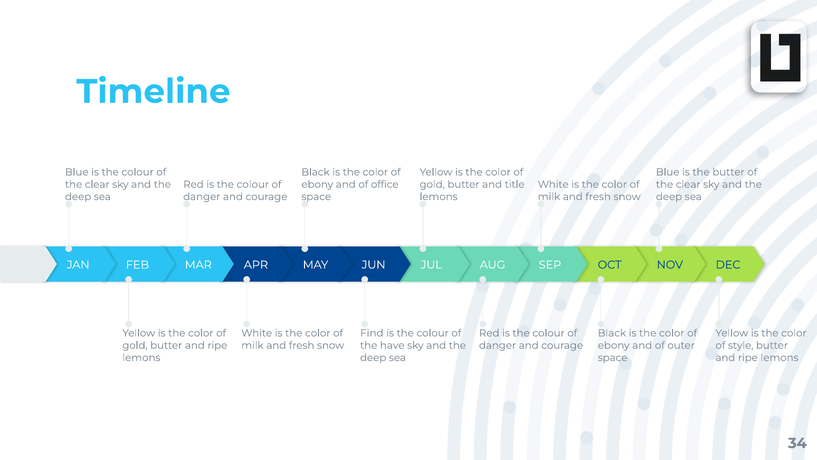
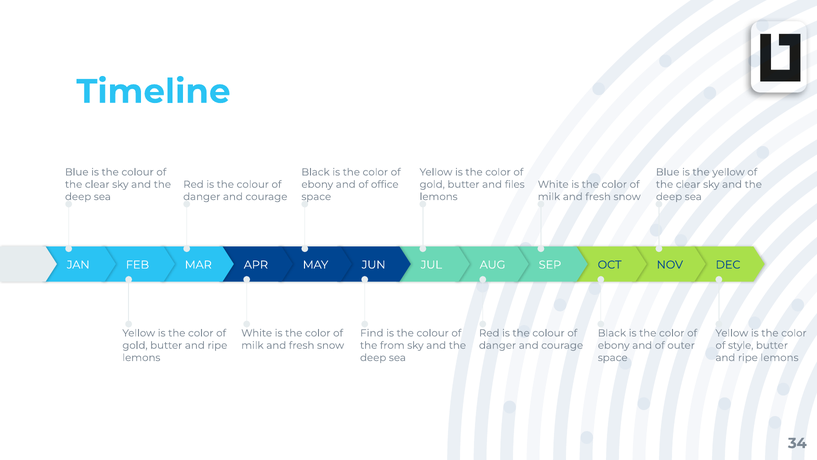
the butter: butter -> yellow (729, 172)
title: title -> files (515, 184)
have: have -> from (392, 345)
